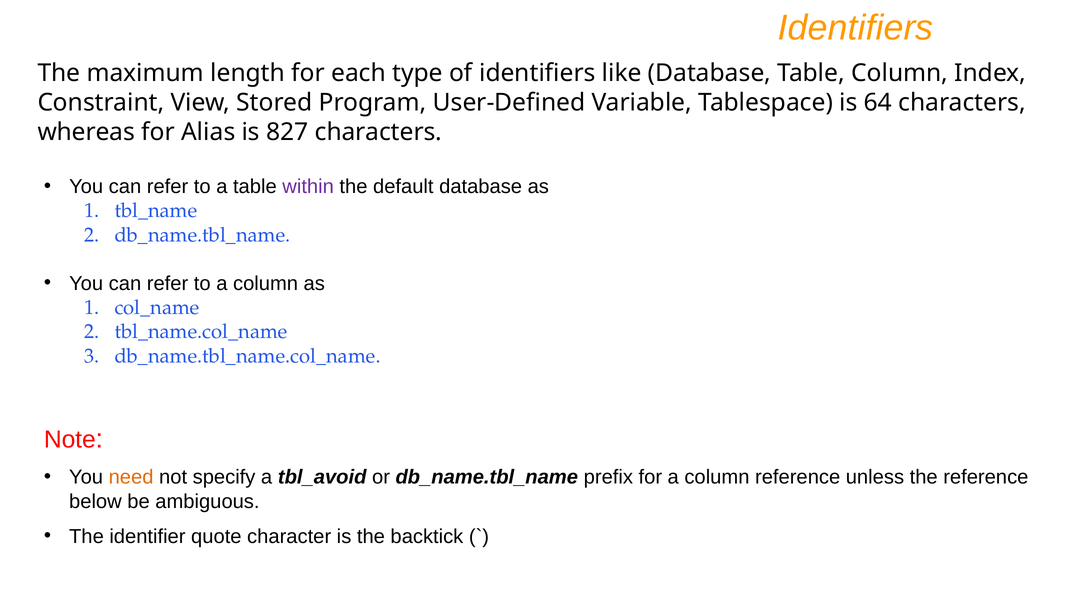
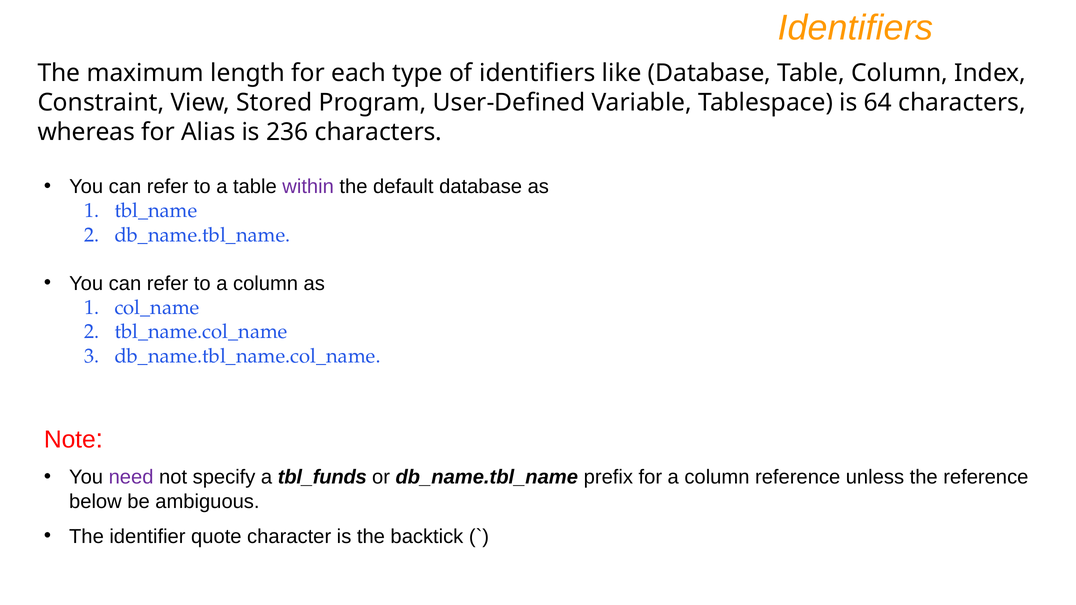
827: 827 -> 236 (287, 132)
need colour: orange -> purple (131, 477)
tbl_avoid: tbl_avoid -> tbl_funds (322, 477)
